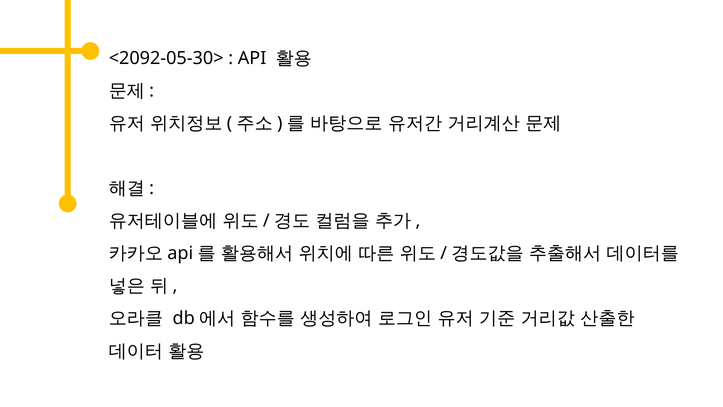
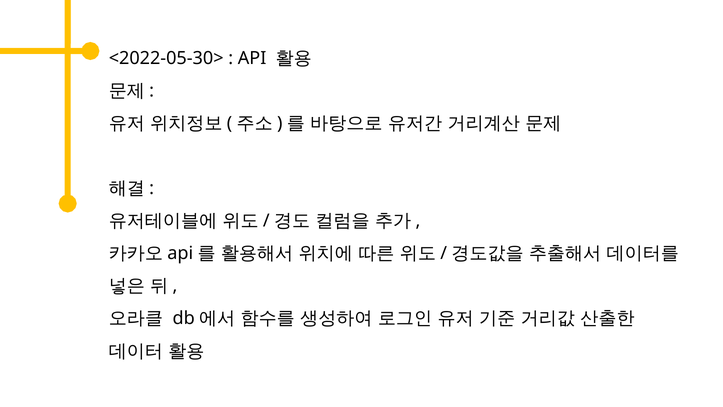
<2092-05-30>: <2092-05-30> -> <2022-05-30> (166, 58)
